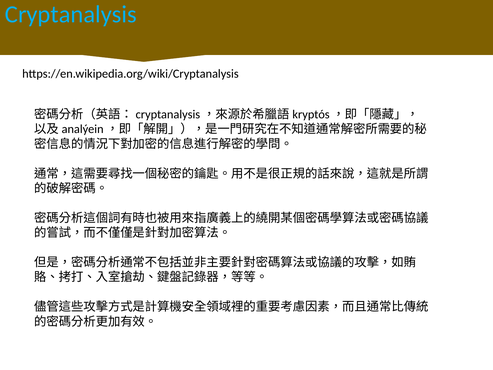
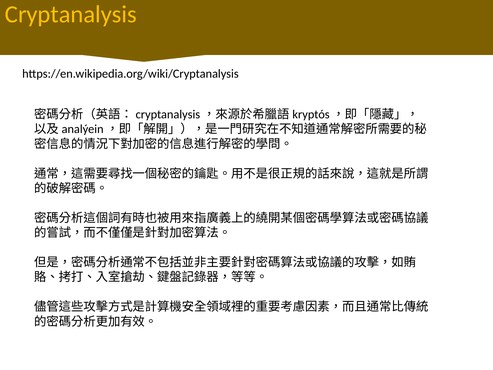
Cryptanalysis colour: light blue -> yellow (71, 14)
